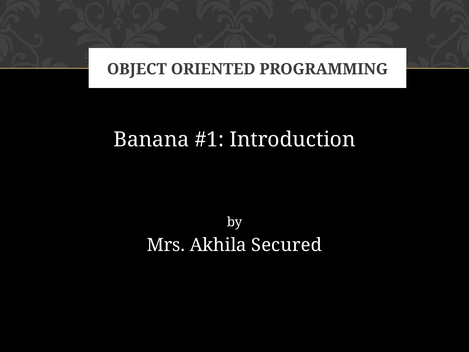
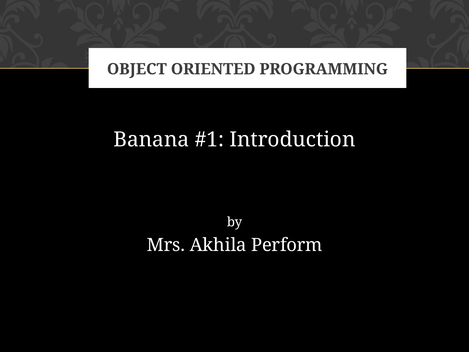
Secured: Secured -> Perform (287, 245)
